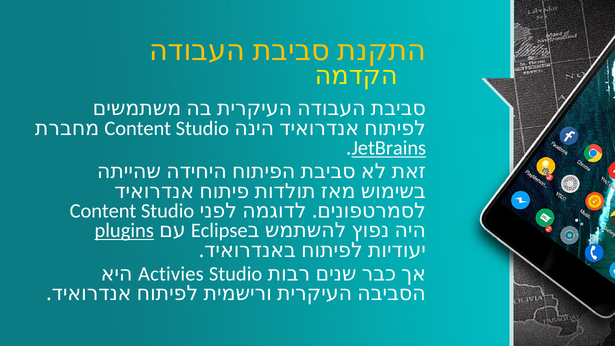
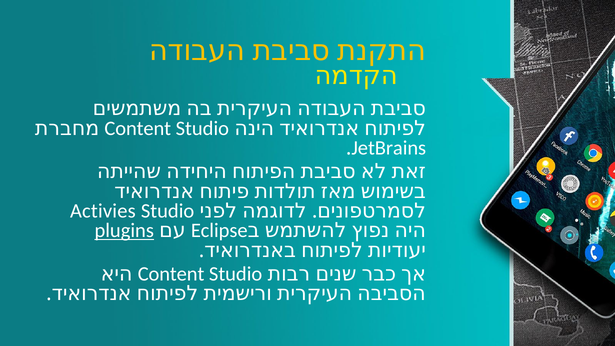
JetBrains underline: present -> none (389, 148)
Content: Content -> Activies (103, 211)
Activies: Activies -> Content (171, 274)
